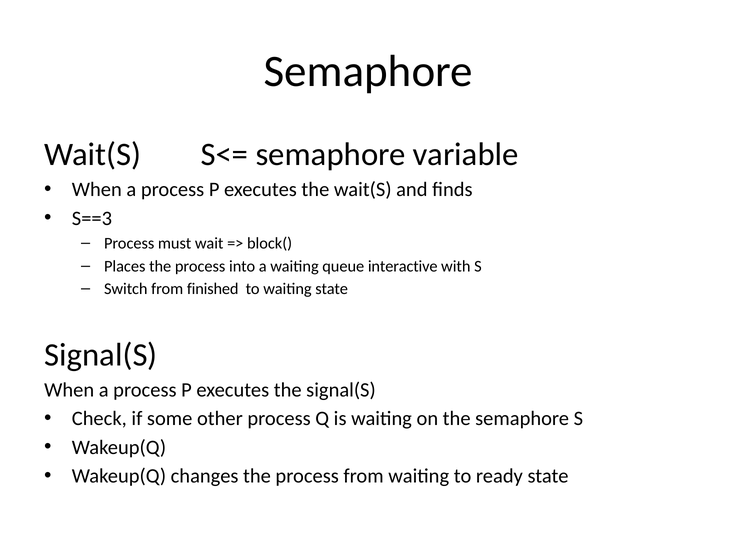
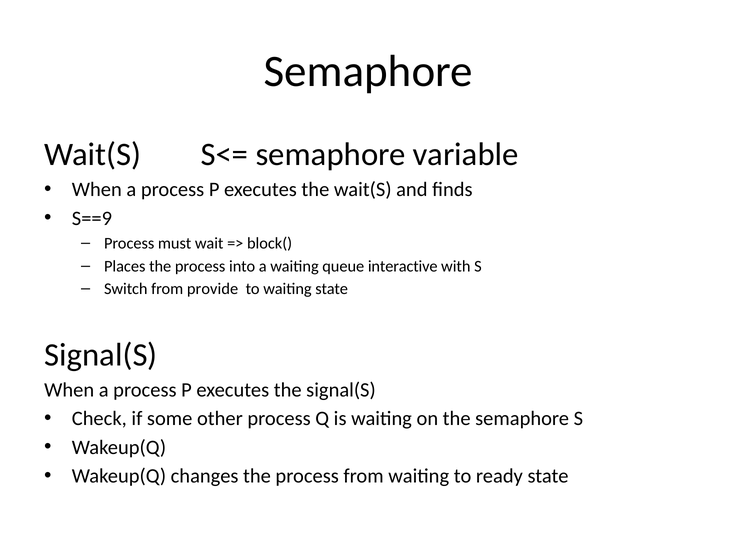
S==3: S==3 -> S==9 (92, 219)
finished: finished -> provide (213, 289)
